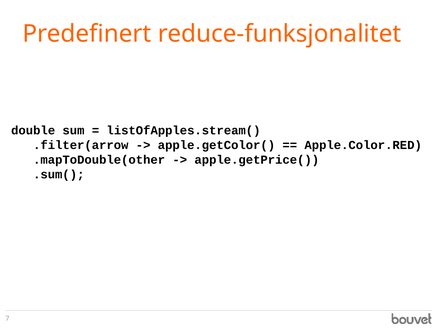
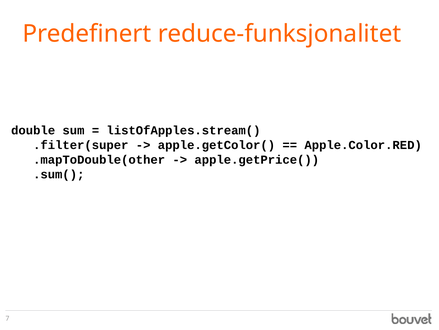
.filter(arrow: .filter(arrow -> .filter(super (81, 145)
